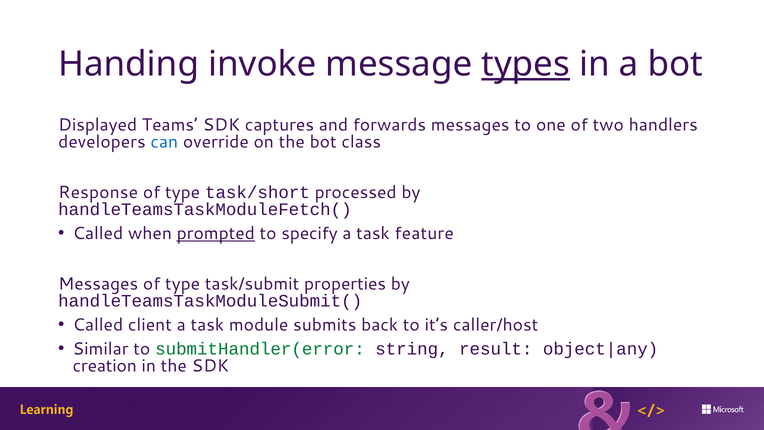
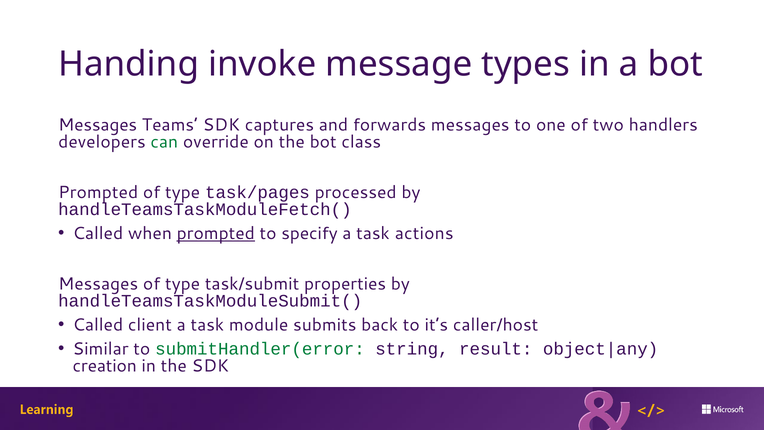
types underline: present -> none (526, 64)
Displayed: Displayed -> Messages (98, 125)
can colour: blue -> green (164, 142)
Response: Response -> Prompted (98, 192)
task/short: task/short -> task/pages (257, 192)
feature: feature -> actions (424, 233)
